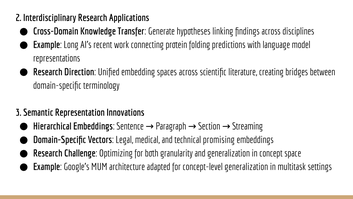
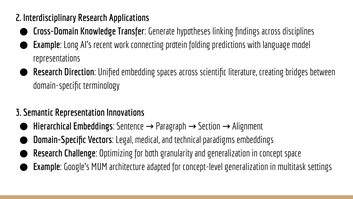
Streaming: Streaming -> Alignment (248, 126)
promising: promising -> paradigms (219, 140)
